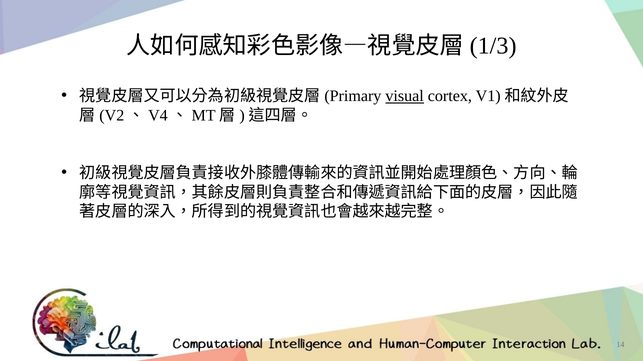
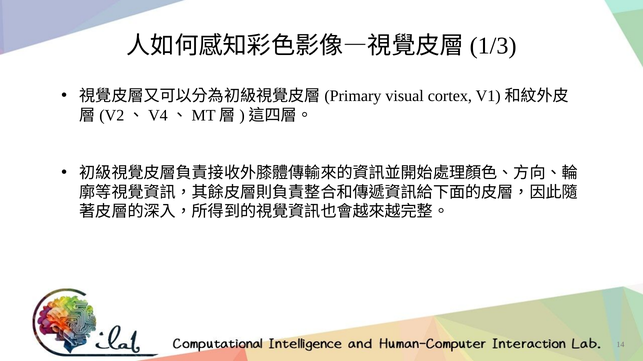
visual underline: present -> none (405, 96)
